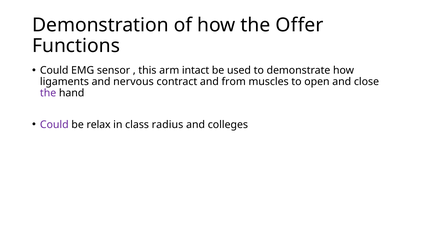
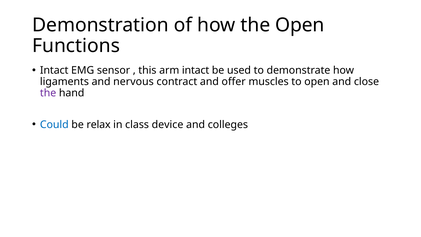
the Offer: Offer -> Open (300, 25)
Could: Could -> Intact (54, 70)
from: from -> offer (234, 82)
Could colour: purple -> blue (54, 124)
radius: radius -> device (168, 124)
